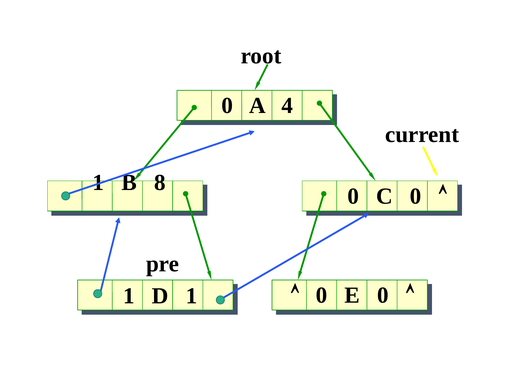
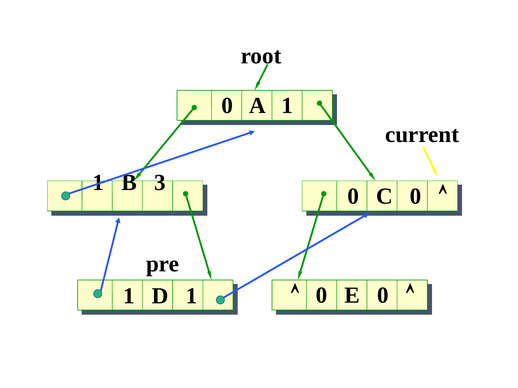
A 4: 4 -> 1 (287, 106)
8: 8 -> 3 (160, 183)
